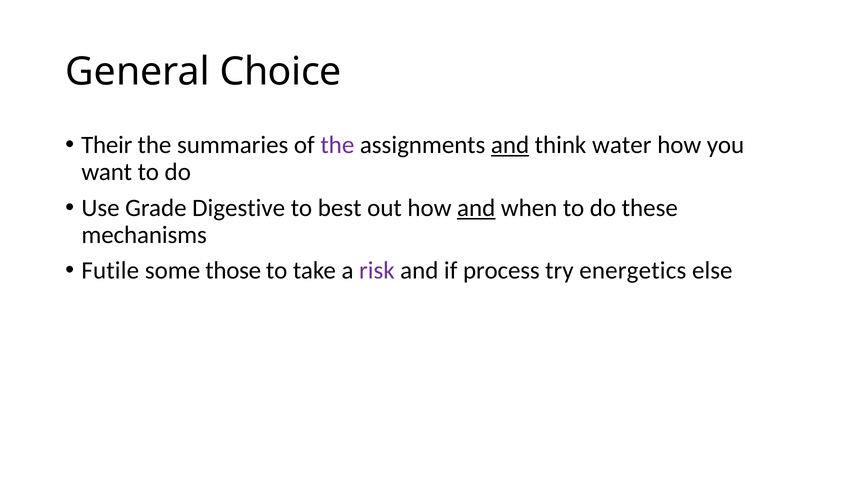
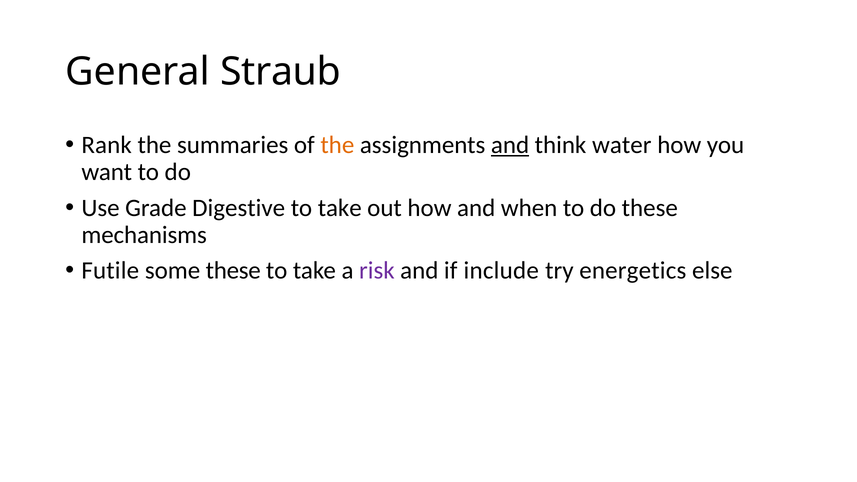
Choice: Choice -> Straub (281, 72)
Their: Their -> Rank (107, 145)
the colour: purple -> orange (337, 145)
best: best -> take (340, 208)
and underline: present -> none (476, 208)
some those: those -> these (233, 271)
process: process -> include (501, 271)
